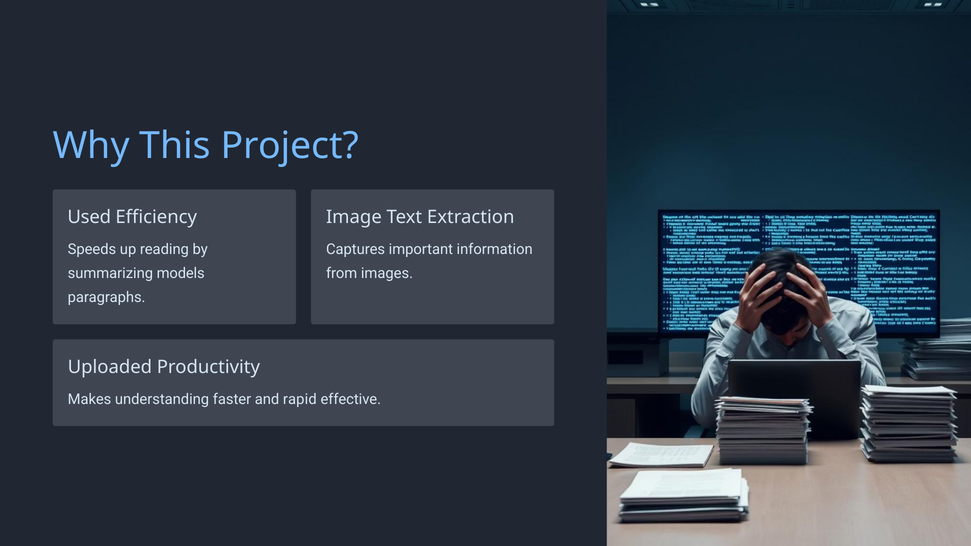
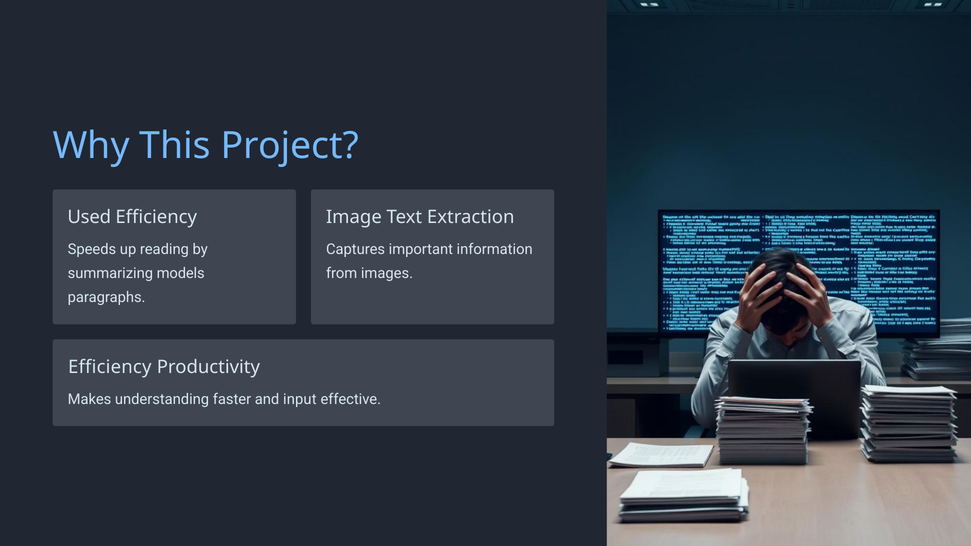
Uploaded: Uploaded -> Efficiency (110, 367)
rapid: rapid -> input (300, 400)
